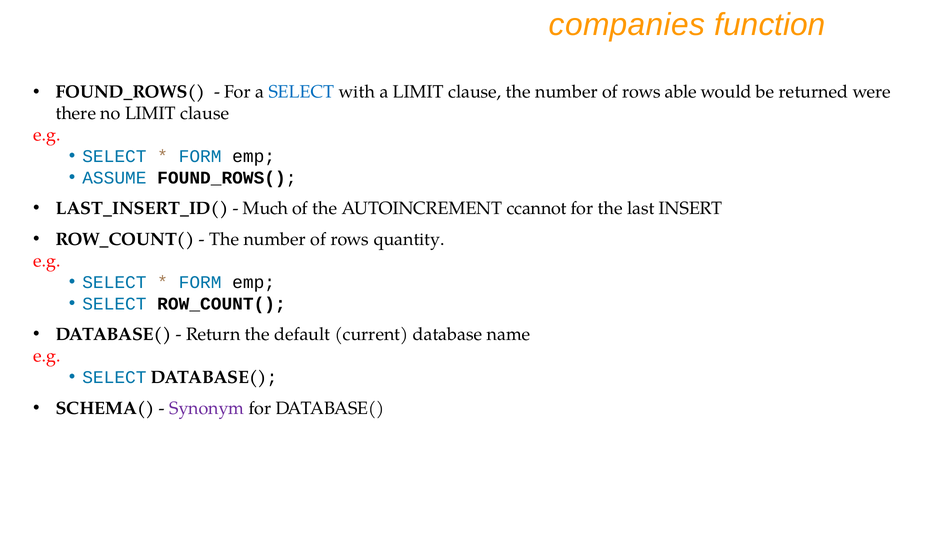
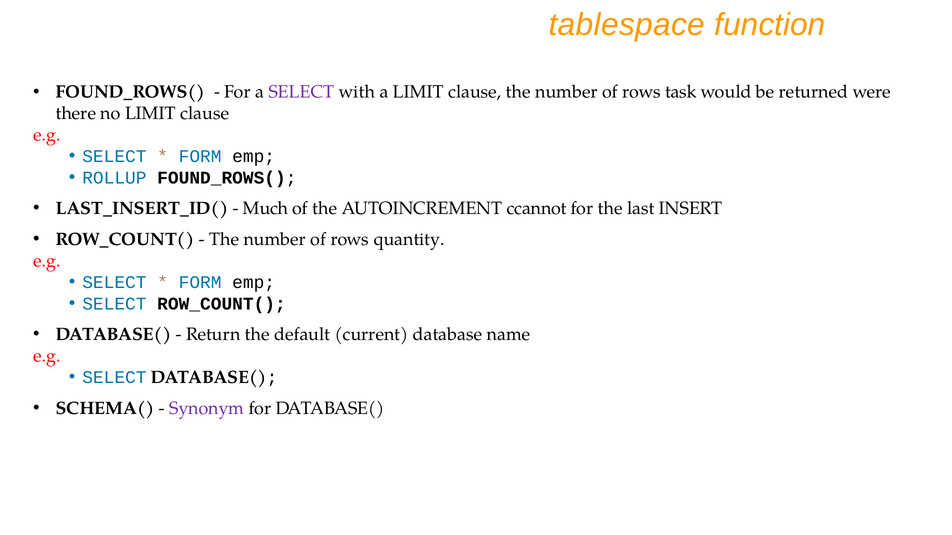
companies: companies -> tablespace (627, 25)
SELECT colour: blue -> purple (301, 92)
able: able -> task (681, 92)
ASSUME: ASSUME -> ROLLUP (114, 178)
